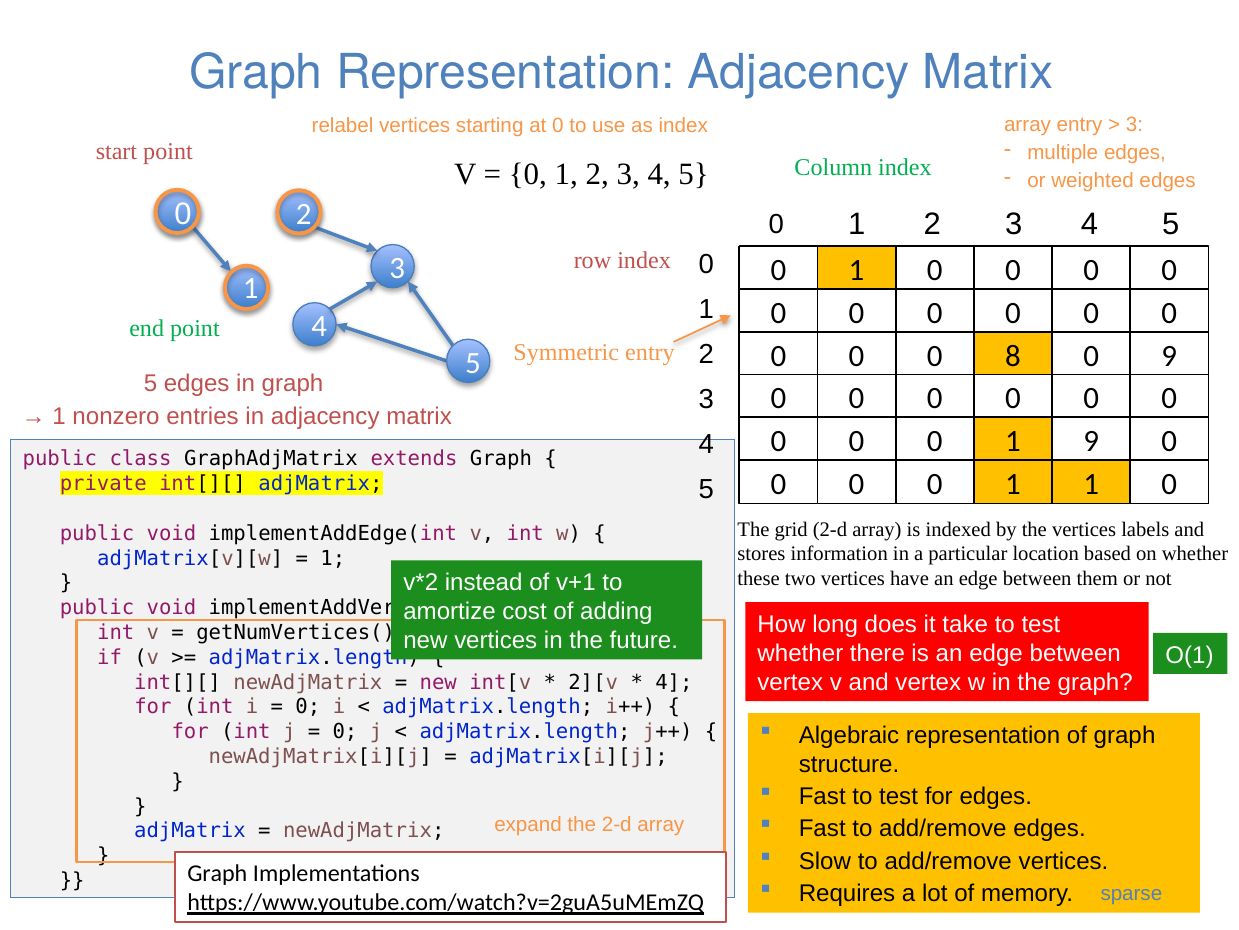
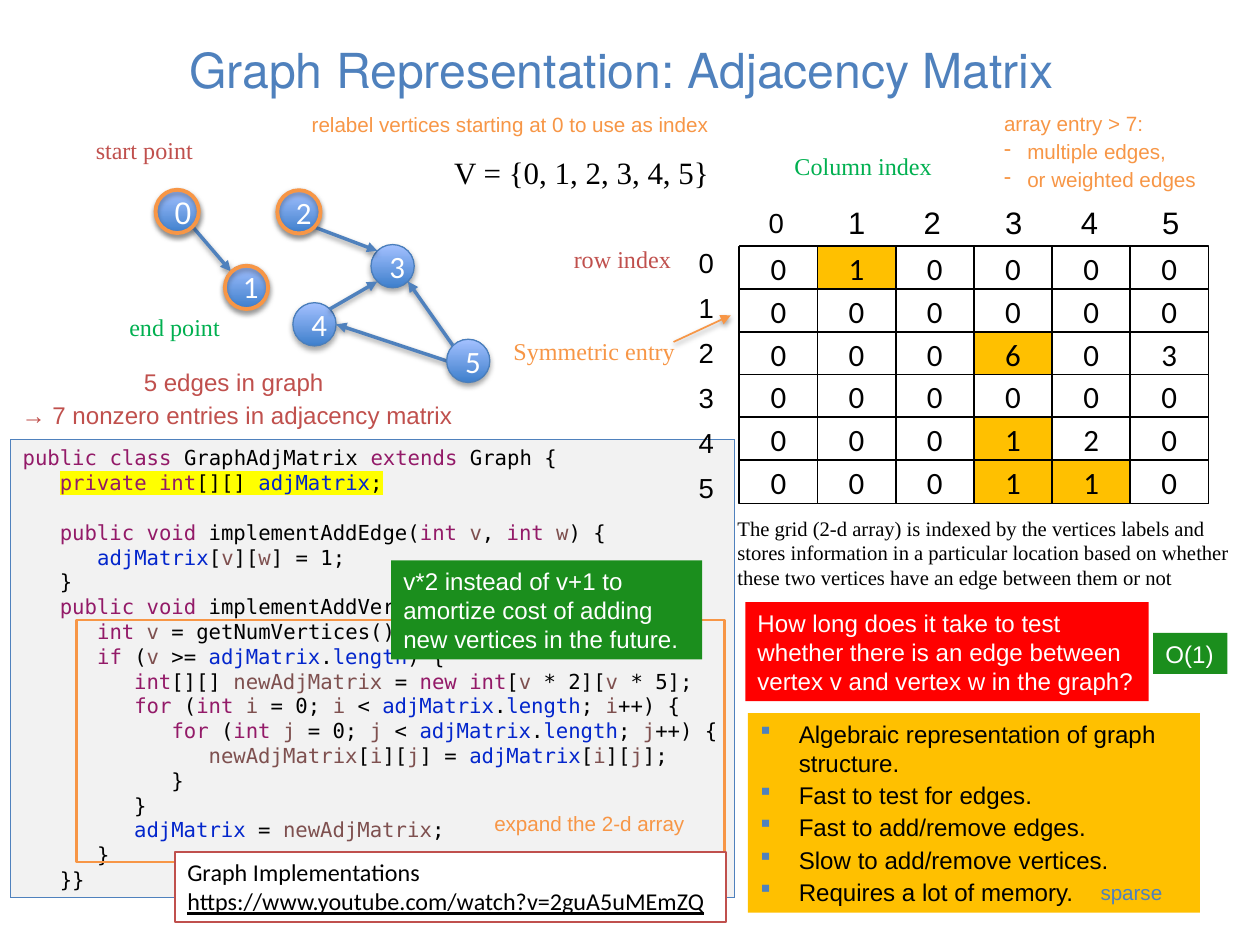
3: 3 -> 7 (1135, 124)
8: 8 -> 6 (1013, 356)
0 9: 9 -> 3 (1169, 356)
1: 1 -> 7 (59, 416)
0 0 1 9: 9 -> 2 (1091, 441)
4: 4 -> 5 (674, 682)
